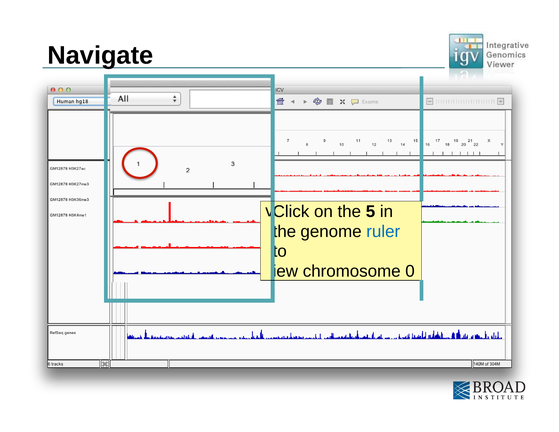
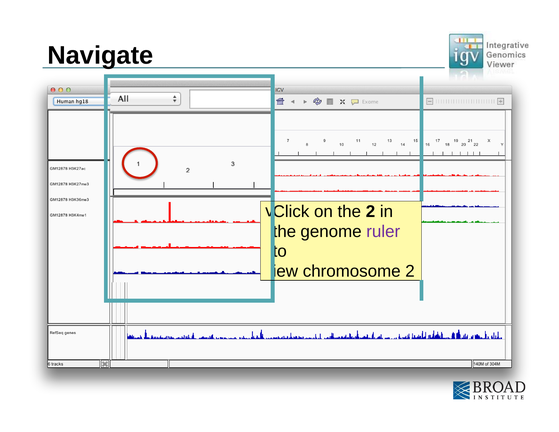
the 5: 5 -> 2 (371, 212)
ruler colour: blue -> purple (383, 231)
chromosome 0: 0 -> 2 (410, 271)
